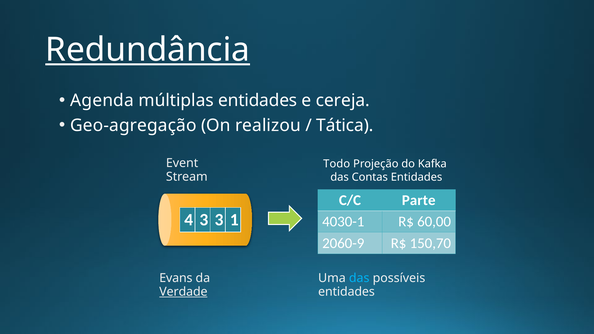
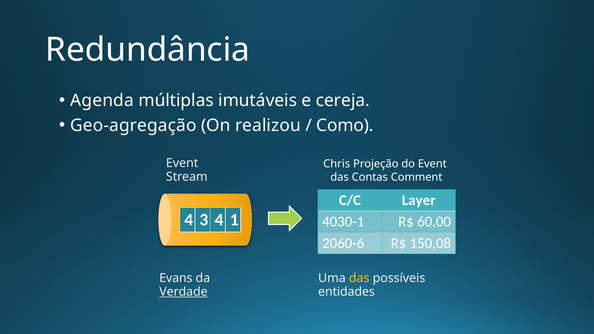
Redundância underline: present -> none (148, 50)
múltiplas entidades: entidades -> imutáveis (258, 100)
Tática: Tática -> Como (345, 125)
Todo: Todo -> Chris (337, 164)
do Kafka: Kafka -> Event (432, 164)
Contas Entidades: Entidades -> Comment (417, 177)
Parte: Parte -> Layer (419, 200)
3 3: 3 -> 4 (219, 220)
2060-9: 2060-9 -> 2060-6 (343, 243)
150,70: 150,70 -> 150,08 (430, 243)
das colour: light blue -> yellow (359, 278)
